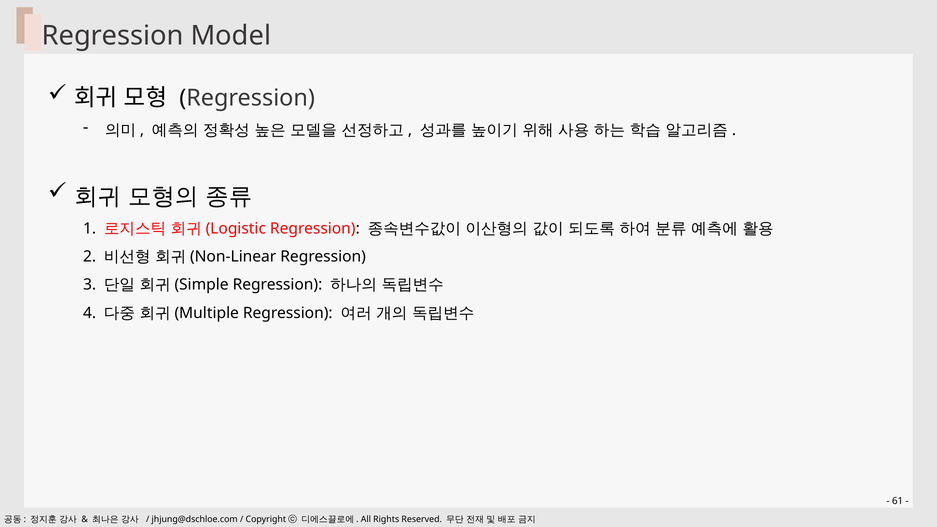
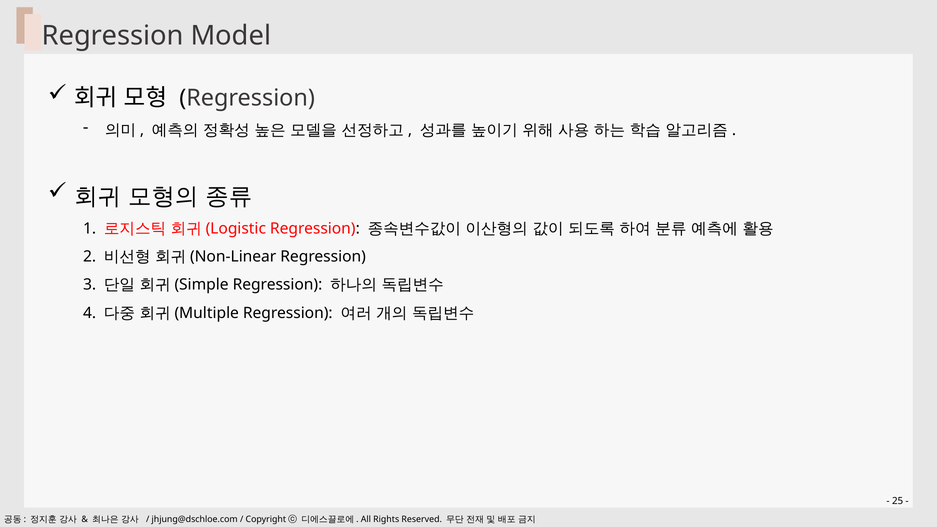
61: 61 -> 25 (898, 501)
